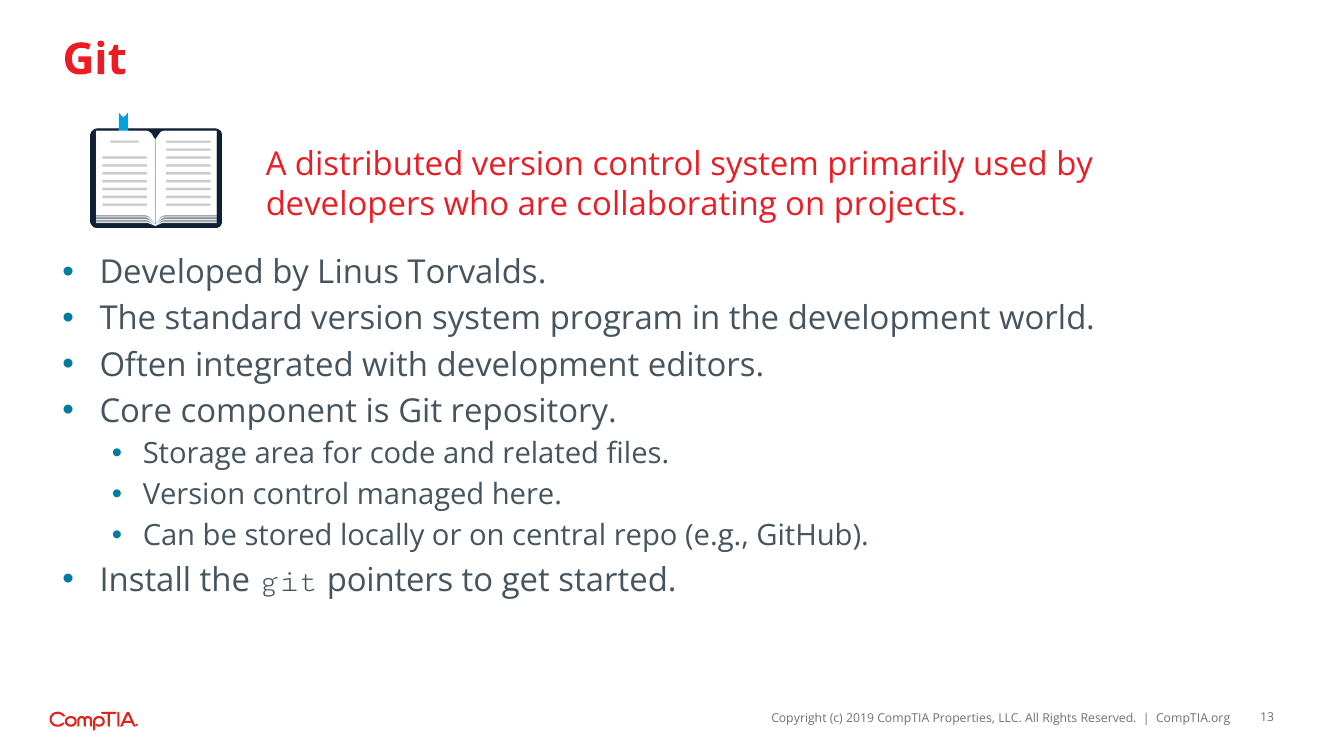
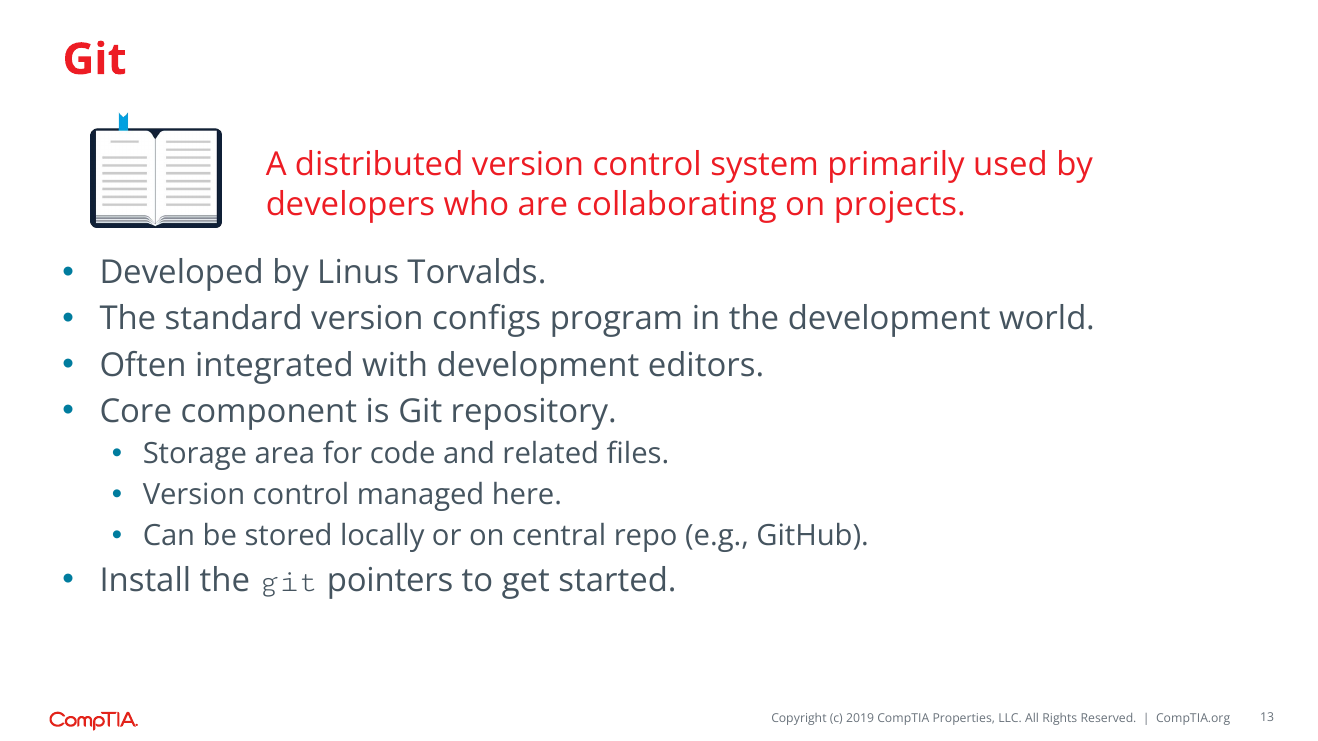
version system: system -> configs (487, 319)
